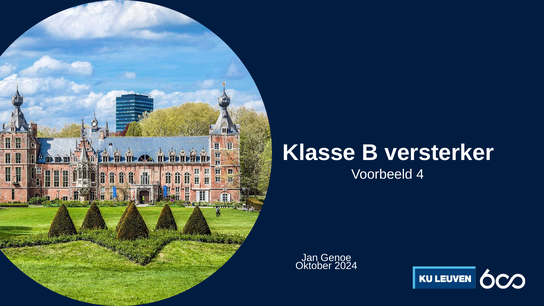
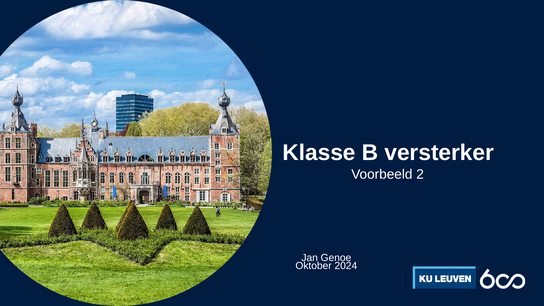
4: 4 -> 2 (420, 174)
